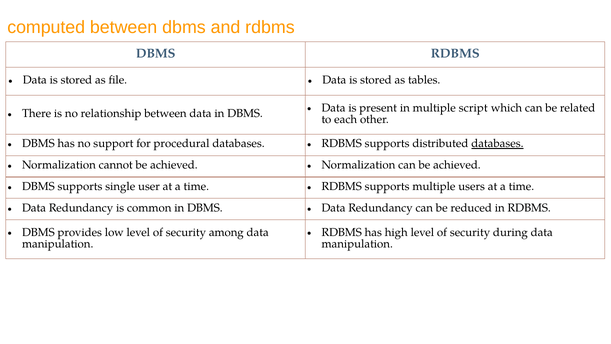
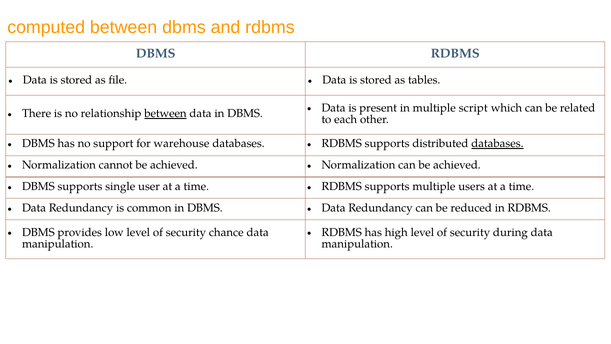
between underline: none -> present (165, 113)
procedural: procedural -> warehouse (182, 143)
among: among -> chance (226, 232)
